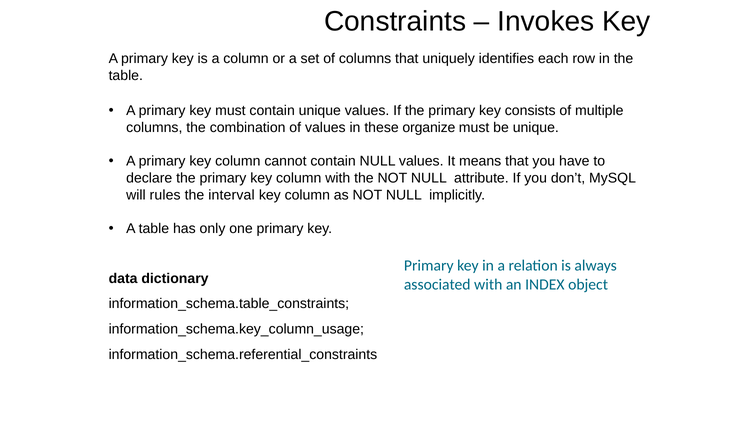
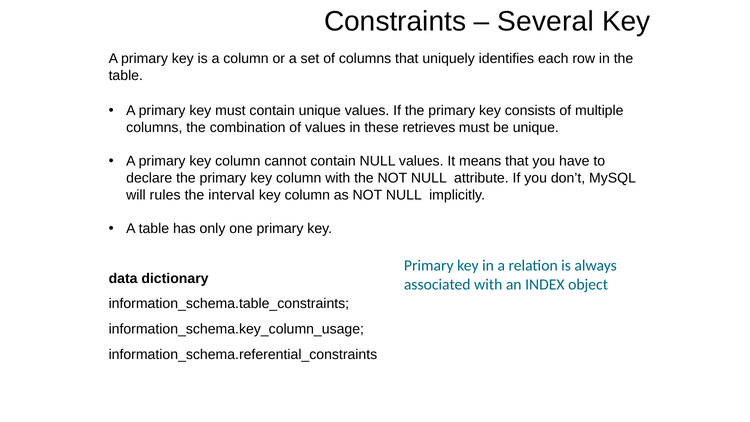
Invokes: Invokes -> Several (546, 22)
organize: organize -> retrieves (429, 127)
